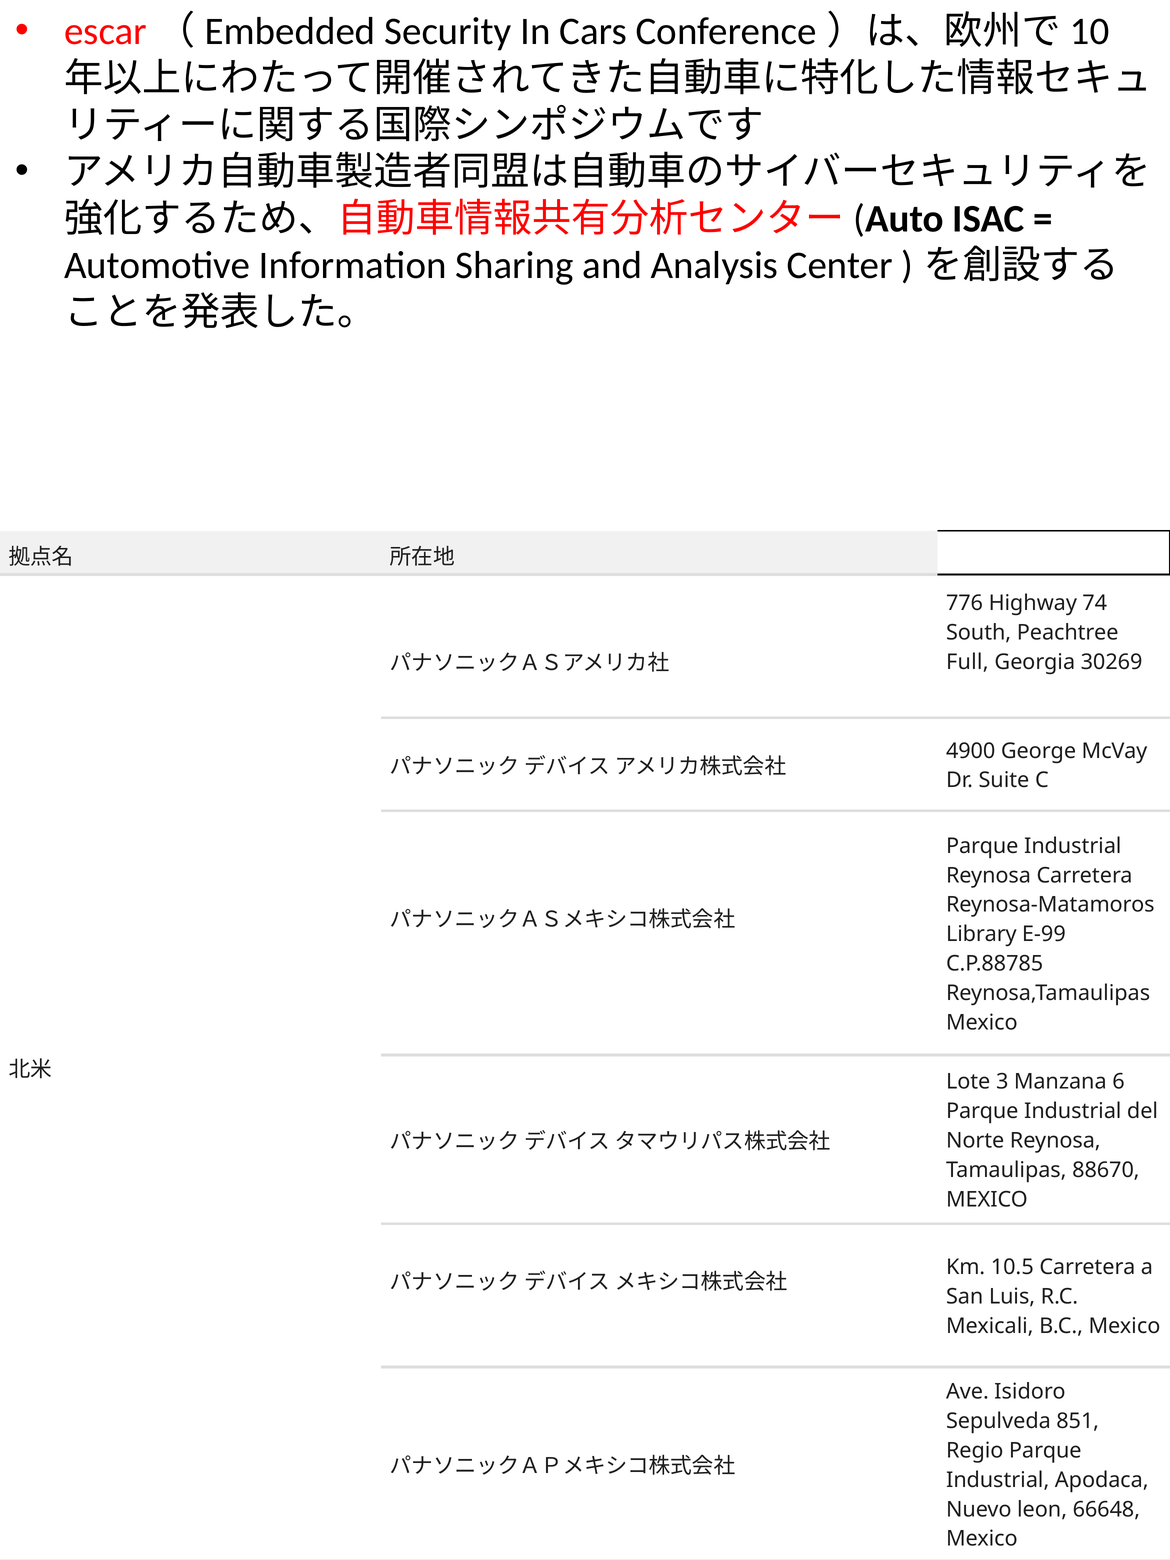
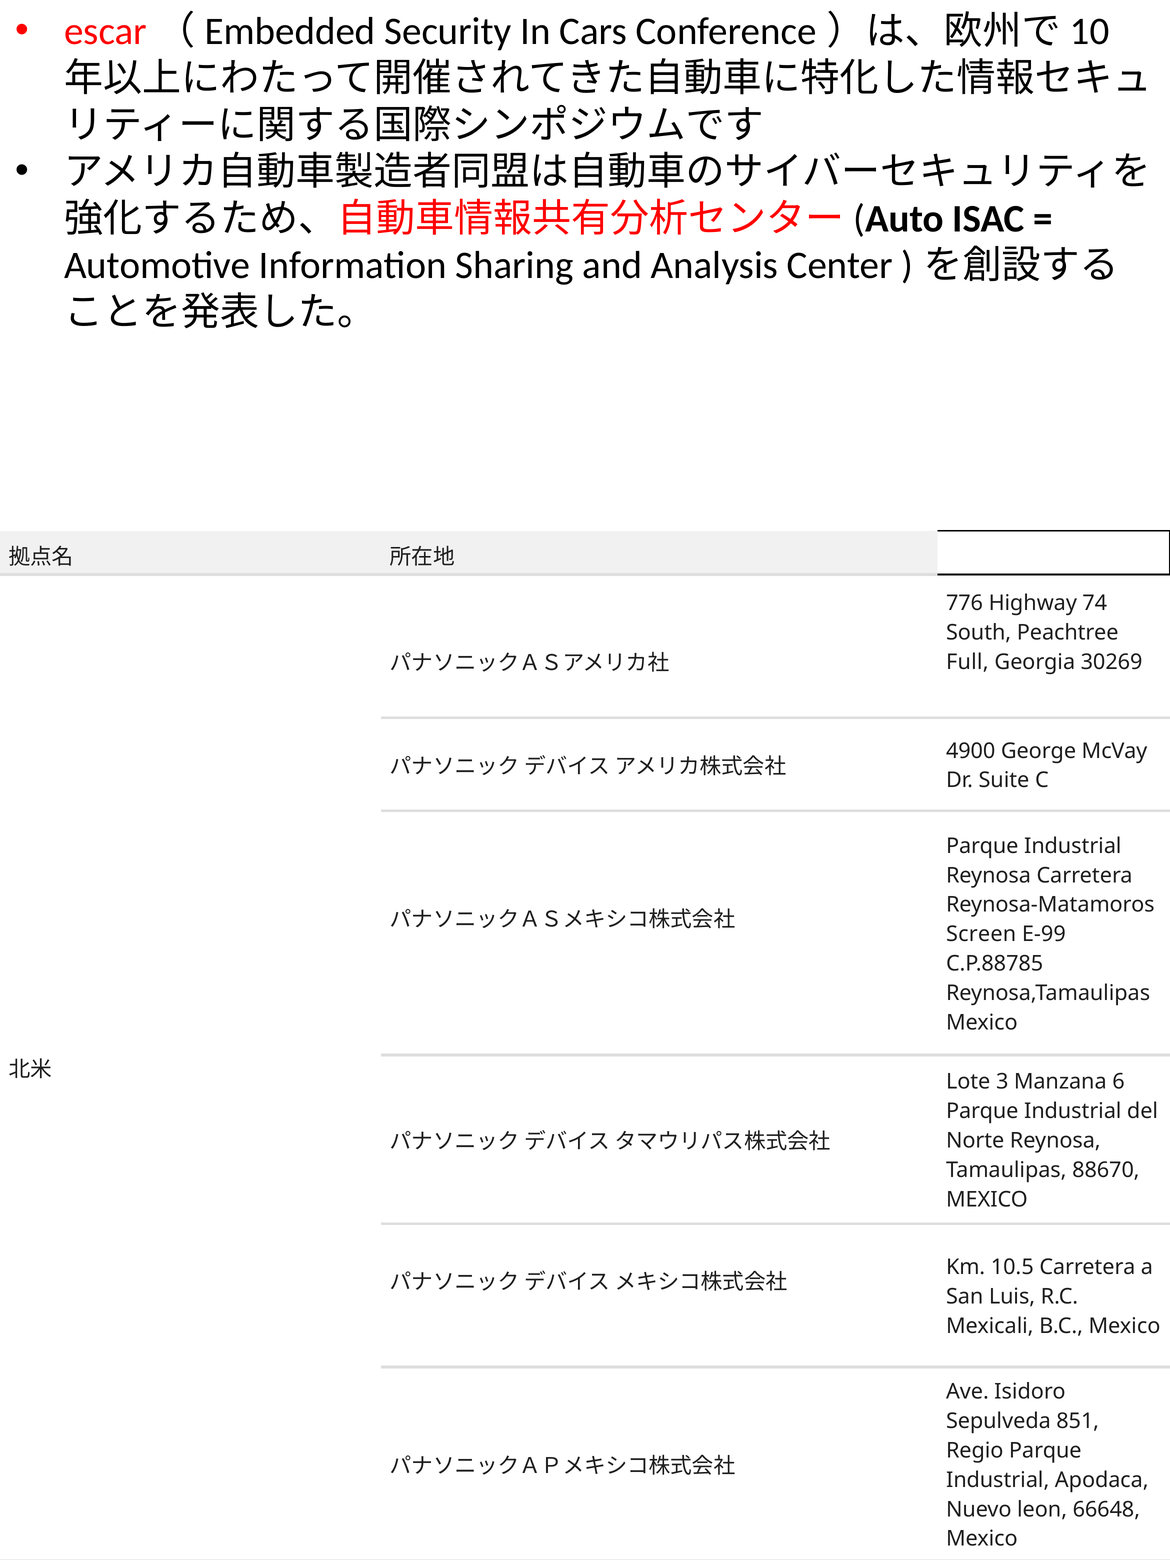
Library: Library -> Screen (981, 934)
